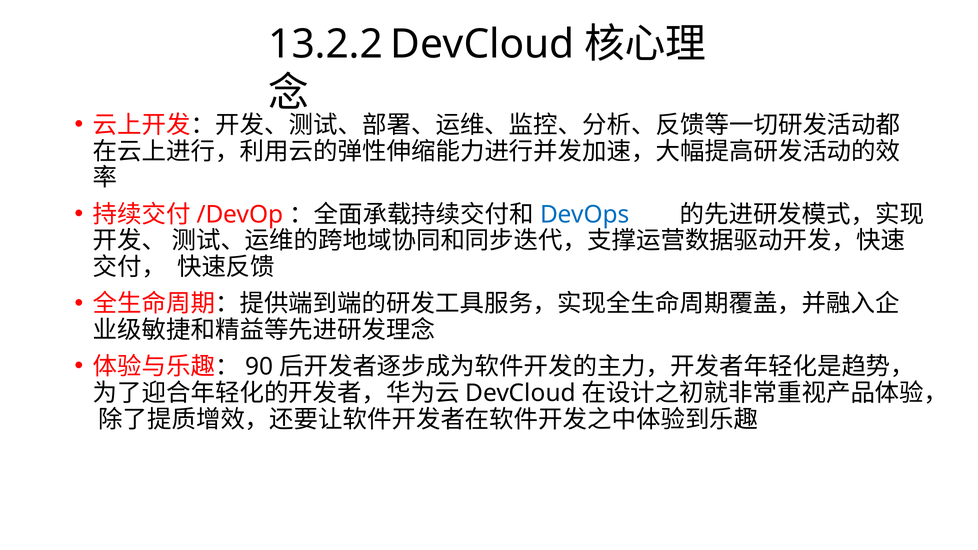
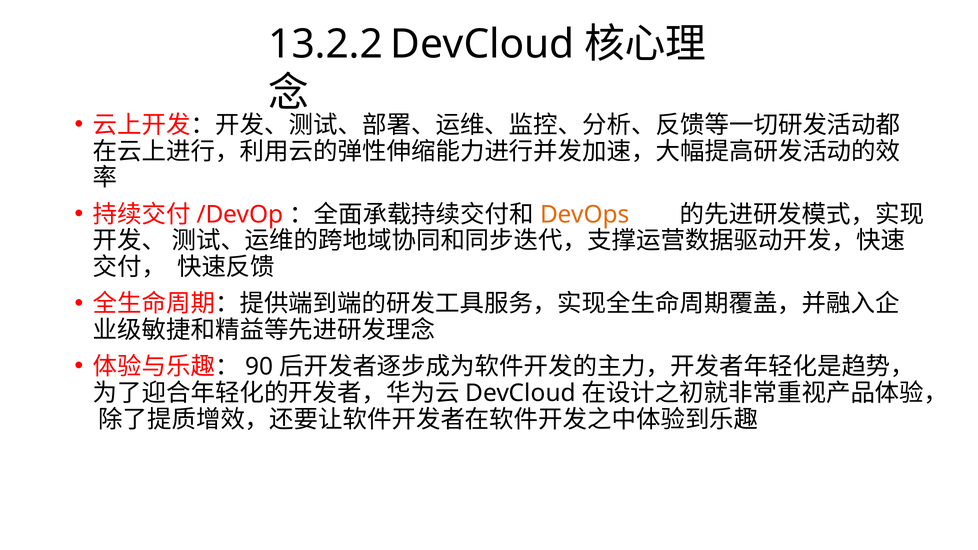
DevOps colour: blue -> orange (585, 214)
